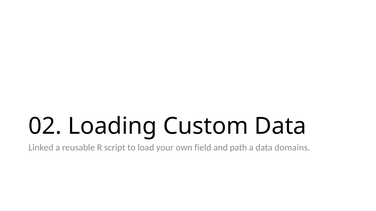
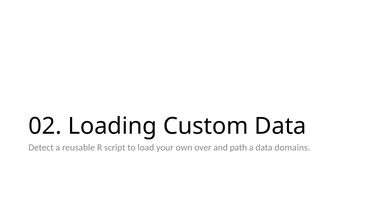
Linked: Linked -> Detect (41, 148)
field: field -> over (203, 148)
